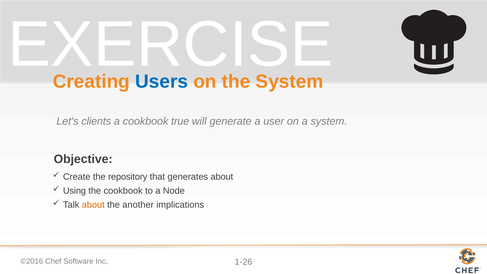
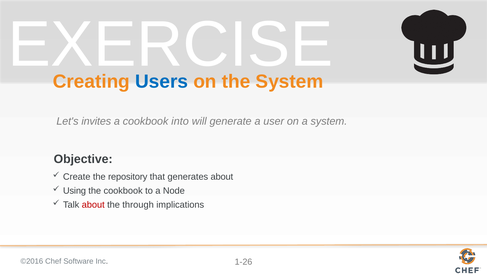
clients: clients -> invites (96, 121)
true: true -> into (180, 121)
about colour: orange -> red (93, 205)
another: another -> through (138, 205)
